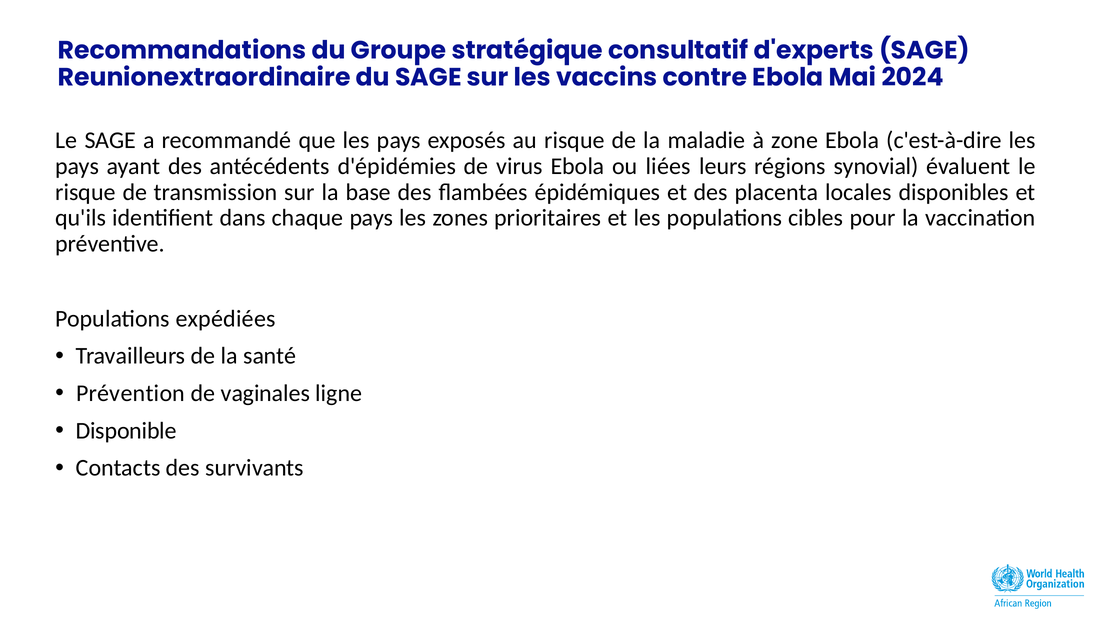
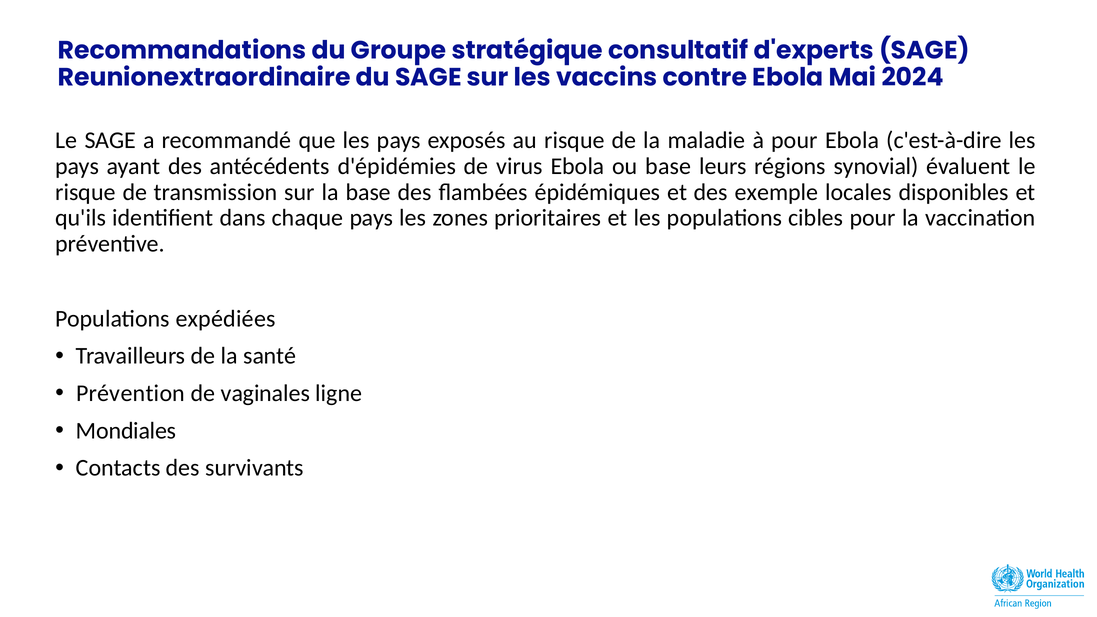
à zone: zone -> pour (795, 140)
ou liées: liées -> base (668, 166)
placenta: placenta -> exemple (776, 192)
Disponible: Disponible -> Mondiales (126, 431)
